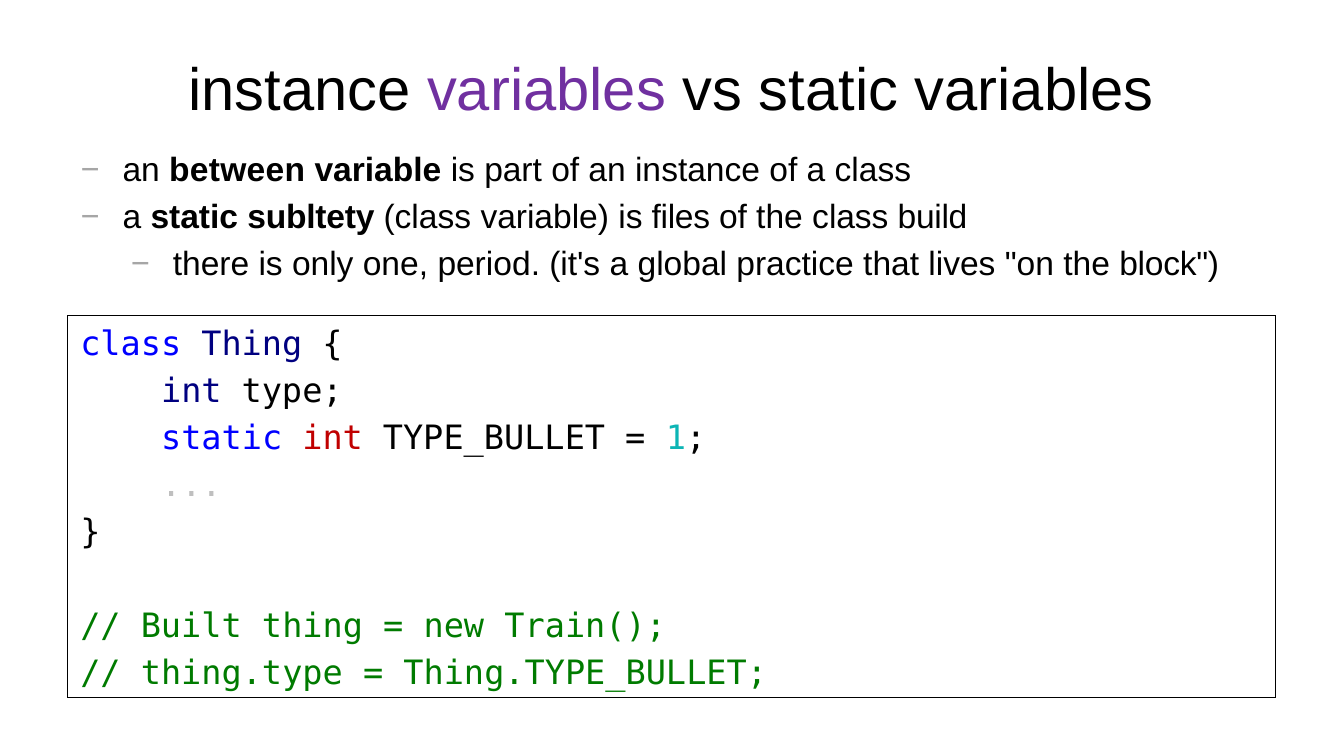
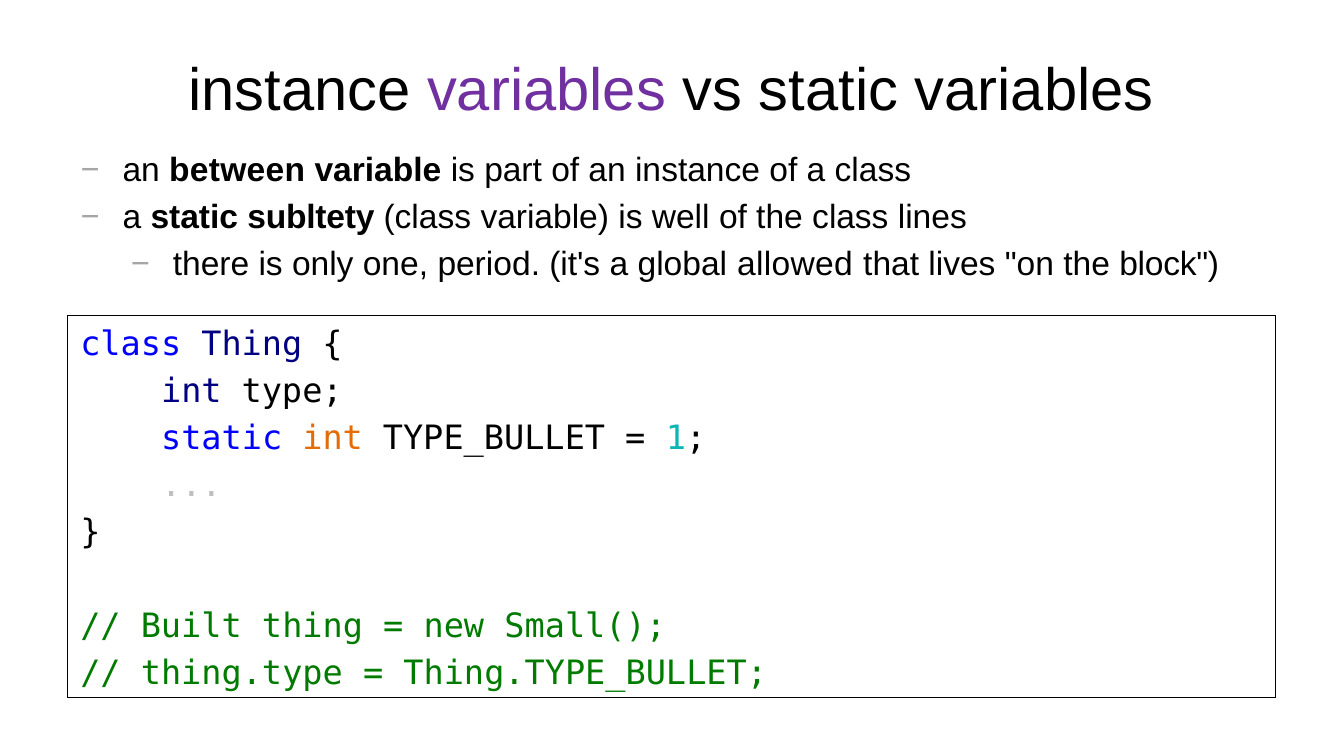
files: files -> well (681, 218)
build: build -> lines (932, 218)
practice: practice -> allowed (795, 265)
int colour: red -> orange (333, 439)
Train(: Train( -> Small( (585, 627)
